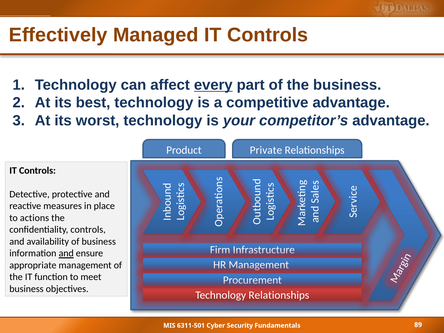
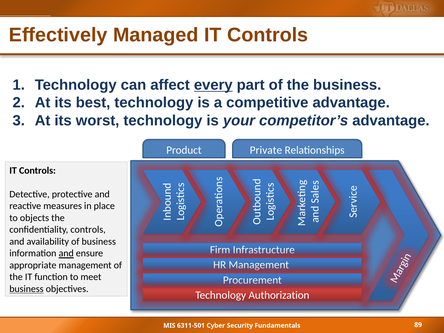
actions: actions -> objects (35, 218)
business underline: none -> present (26, 289)
Technology Relationships: Relationships -> Authorization (279, 295)
